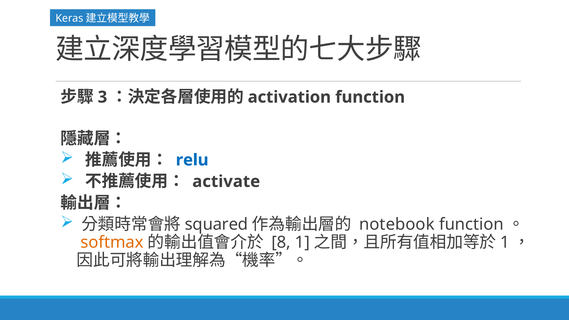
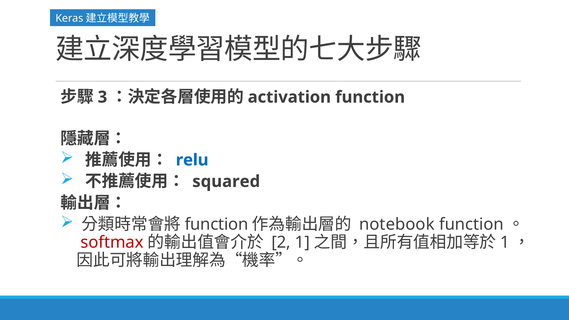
activate: activate -> squared (226, 182)
squared: squared -> function (216, 225)
softmax colour: orange -> red (112, 242)
8: 8 -> 2 (281, 242)
